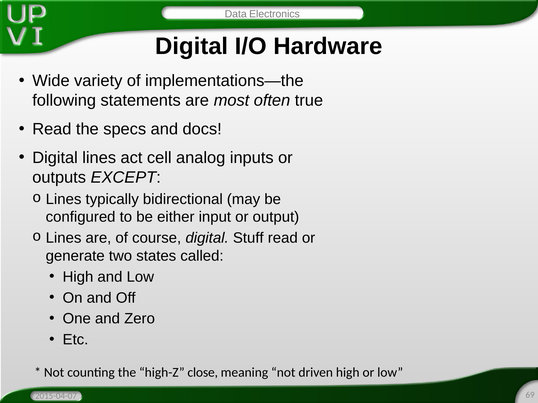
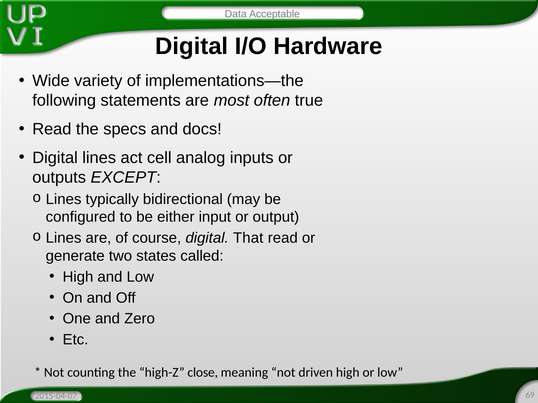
Electronics: Electronics -> Acceptable (274, 14)
Stuff: Stuff -> That (248, 238)
